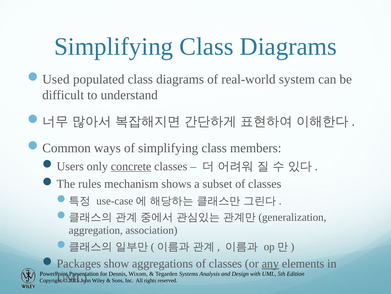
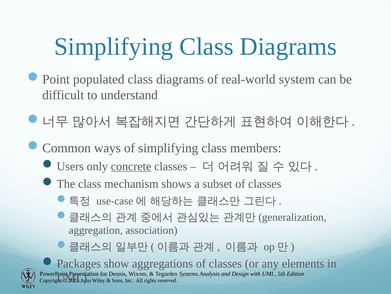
Used: Used -> Point (56, 79)
The rules: rules -> class (90, 184)
any underline: present -> none (270, 263)
